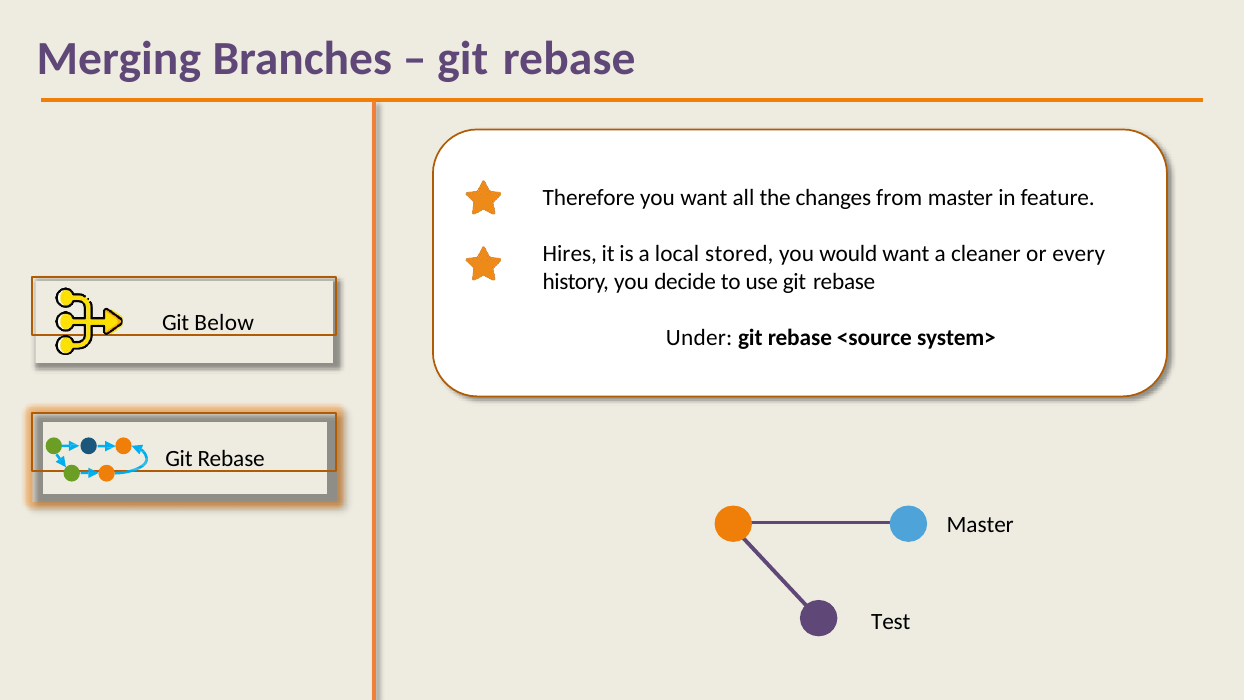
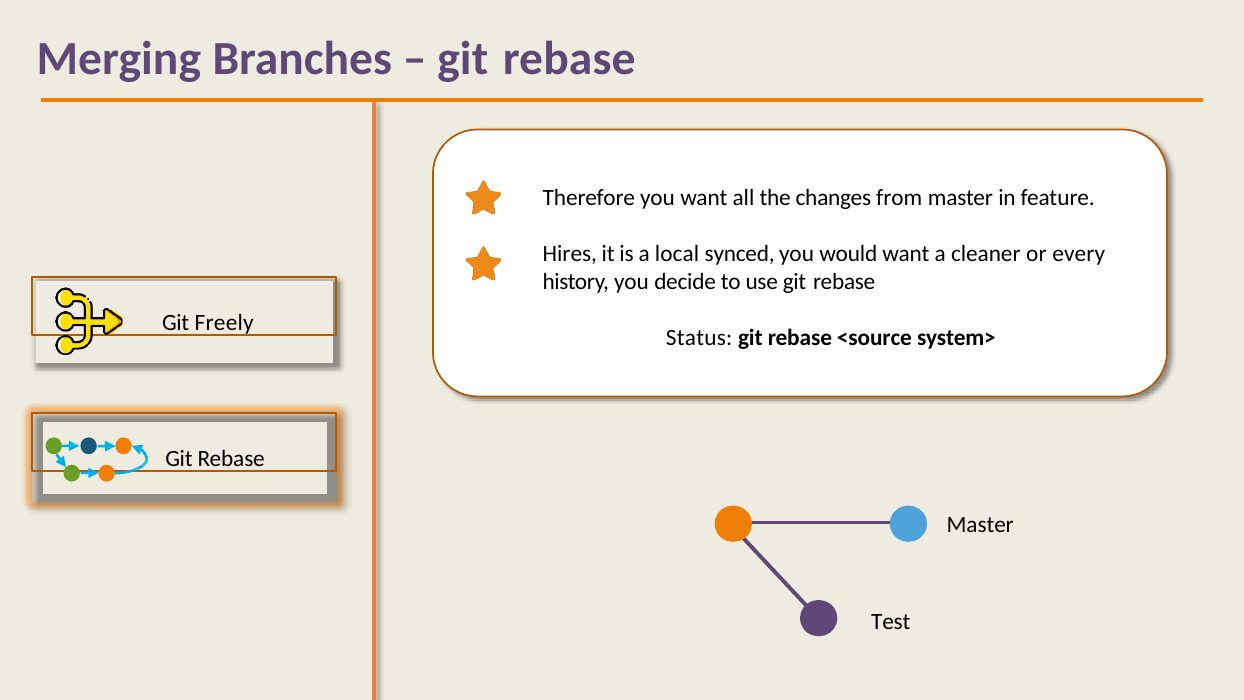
stored: stored -> synced (740, 253)
Below: Below -> Freely (224, 323)
Under: Under -> Status (699, 338)
